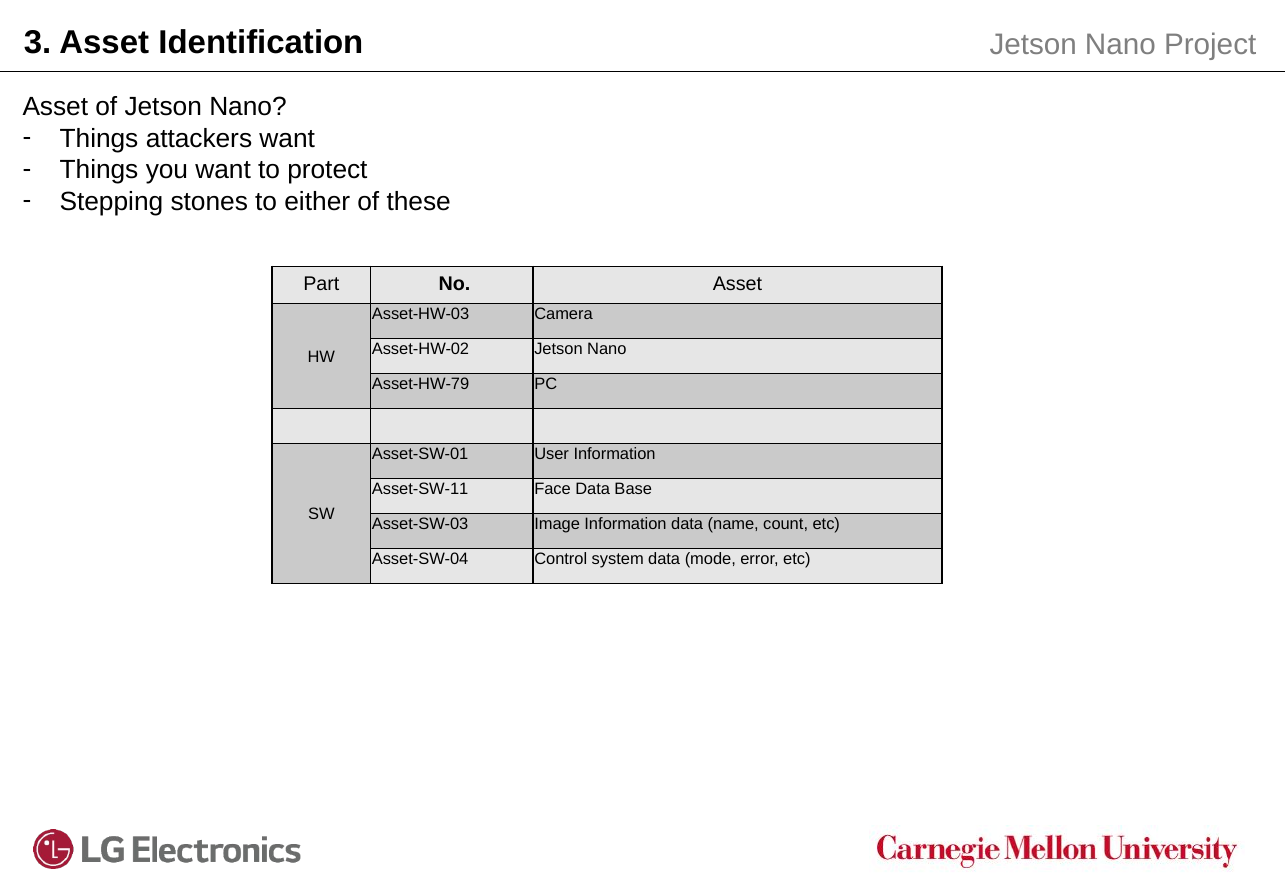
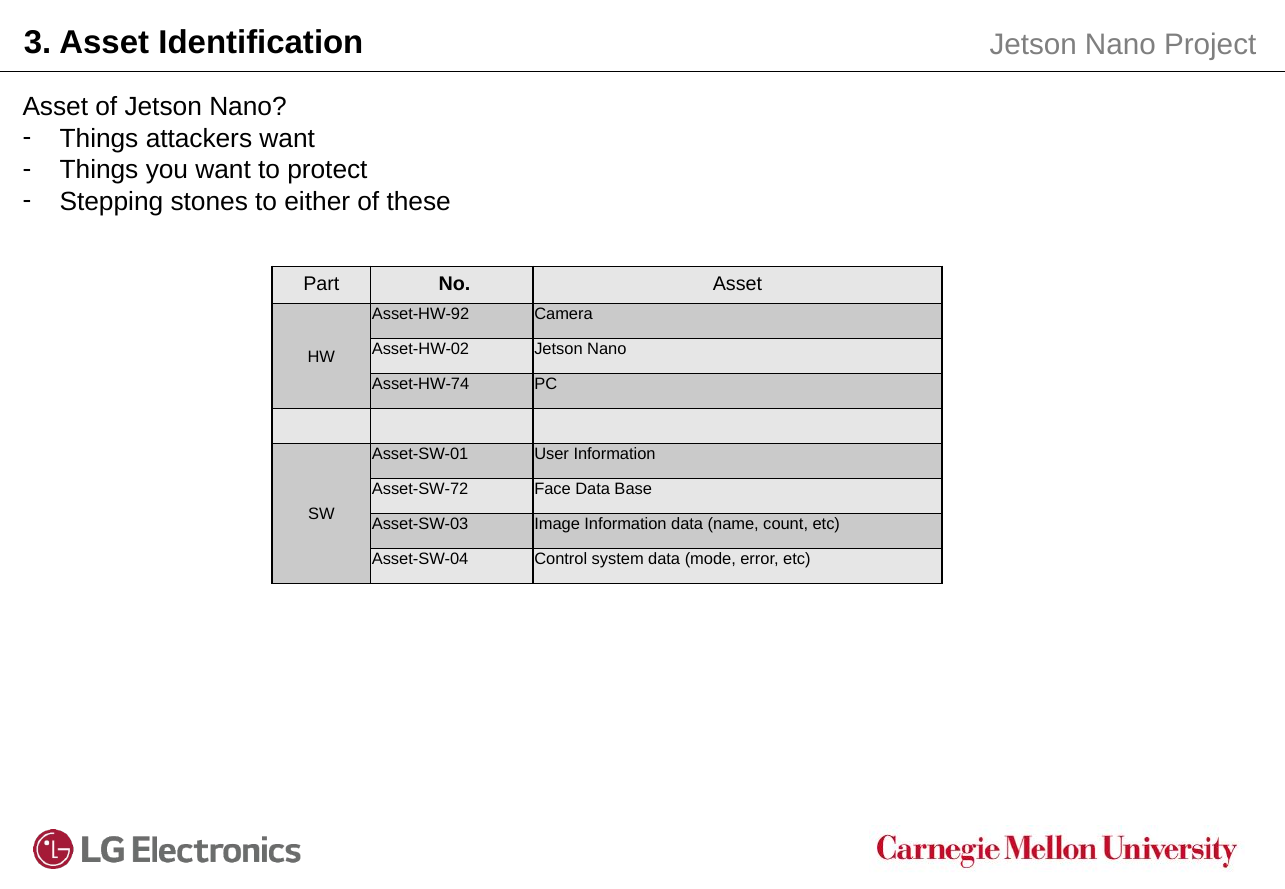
Asset-HW-03: Asset-HW-03 -> Asset-HW-92 (421, 314)
Asset-HW-79: Asset-HW-79 -> Asset-HW-74 (421, 384)
Asset-SW-11: Asset-SW-11 -> Asset-SW-72 (420, 489)
